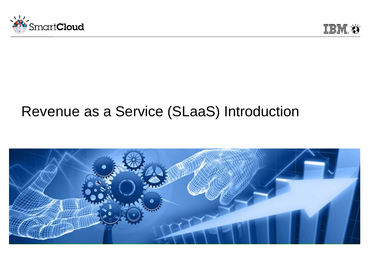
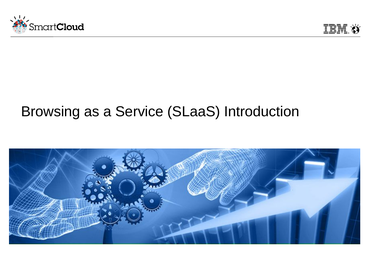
Revenue: Revenue -> Browsing (51, 112)
